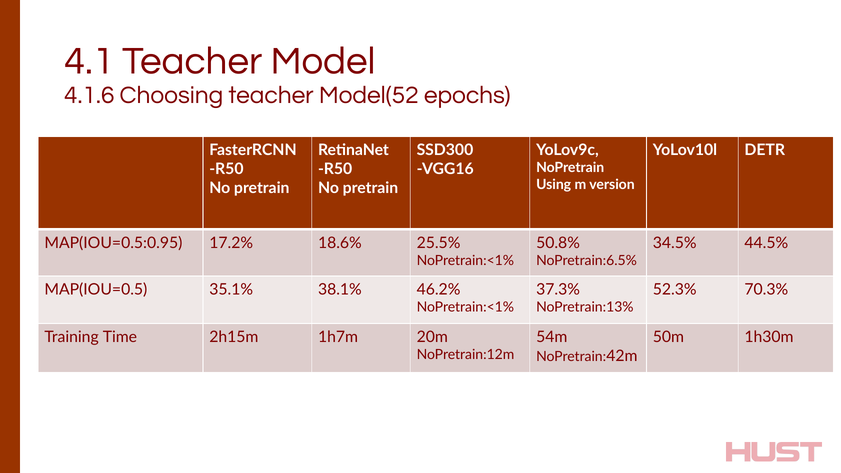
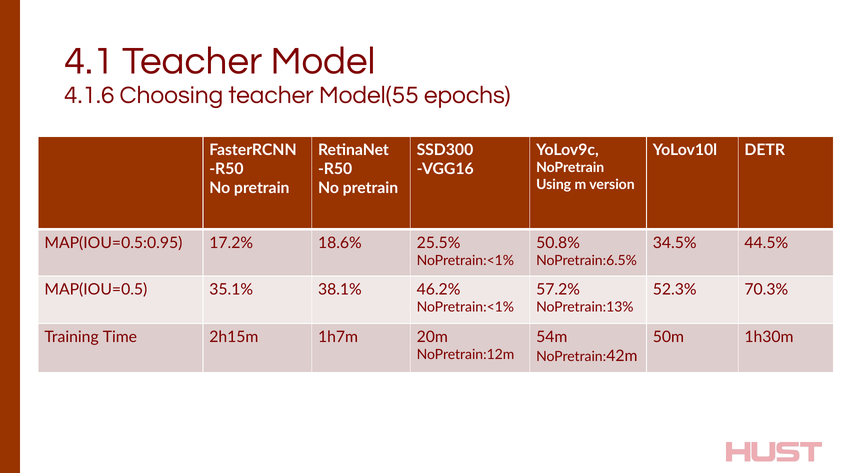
Model(52: Model(52 -> Model(55 (369, 95)
37.3%: 37.3% -> 57.2% (558, 290)
